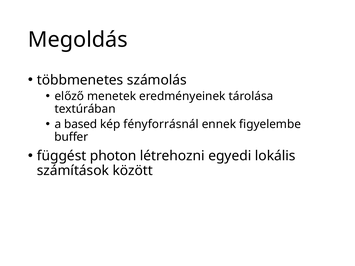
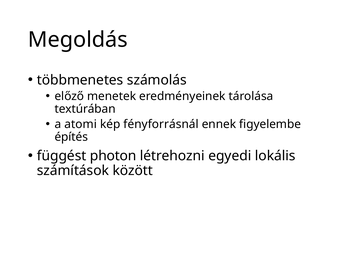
based: based -> atomi (81, 124)
buffer: buffer -> építés (71, 137)
